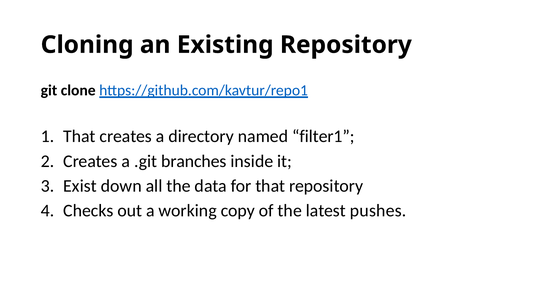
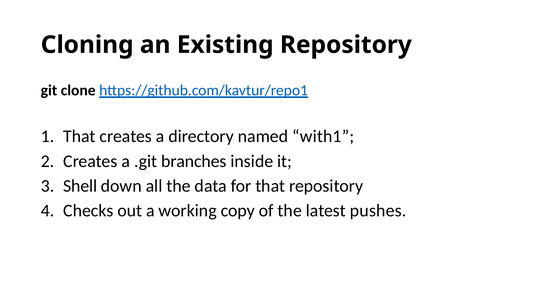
filter1: filter1 -> with1 (323, 137)
Exist: Exist -> Shell (80, 186)
